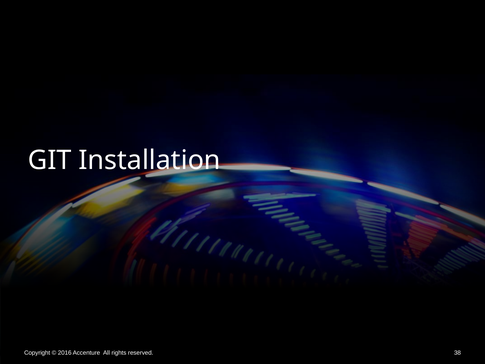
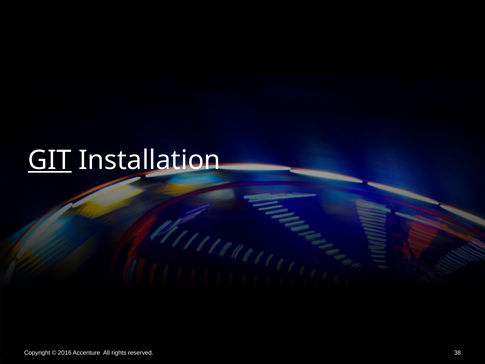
GIT underline: none -> present (50, 160)
